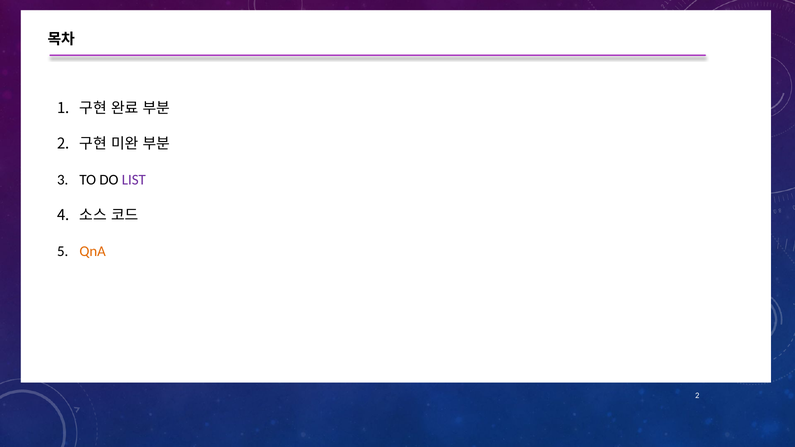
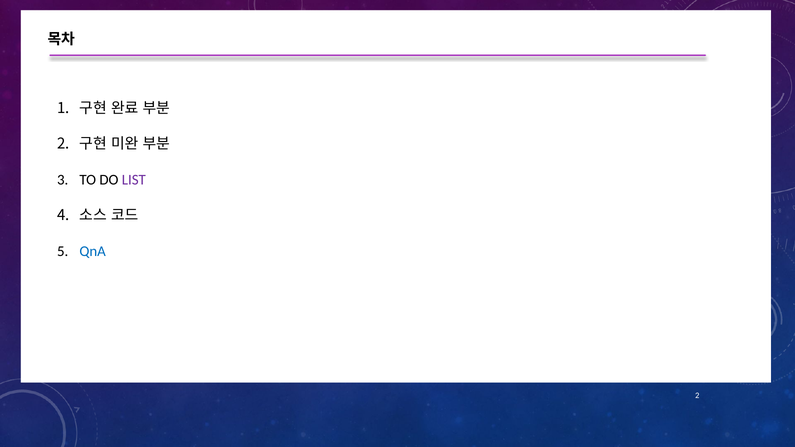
QnA colour: orange -> blue (93, 251)
